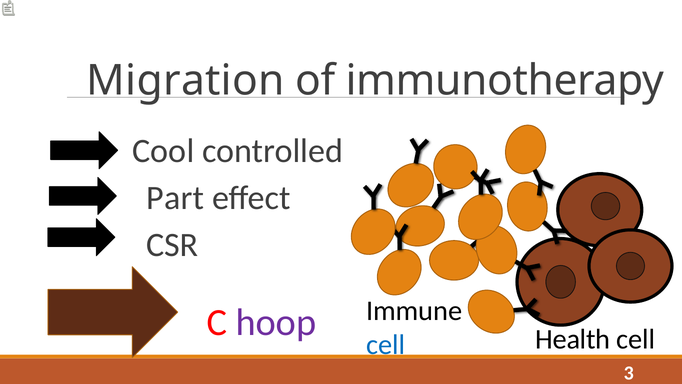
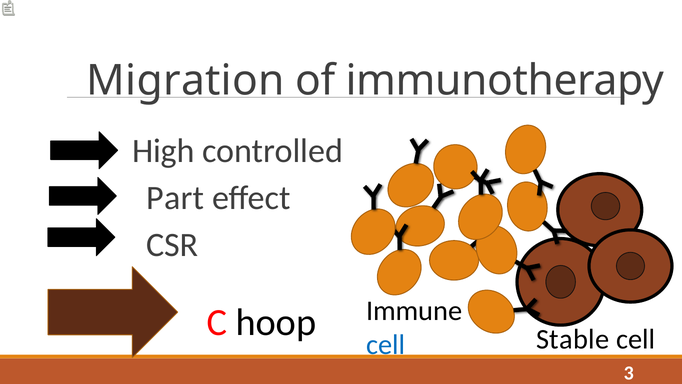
Cool: Cool -> High (163, 151)
hoop colour: purple -> black (276, 322)
Health: Health -> Stable (573, 339)
